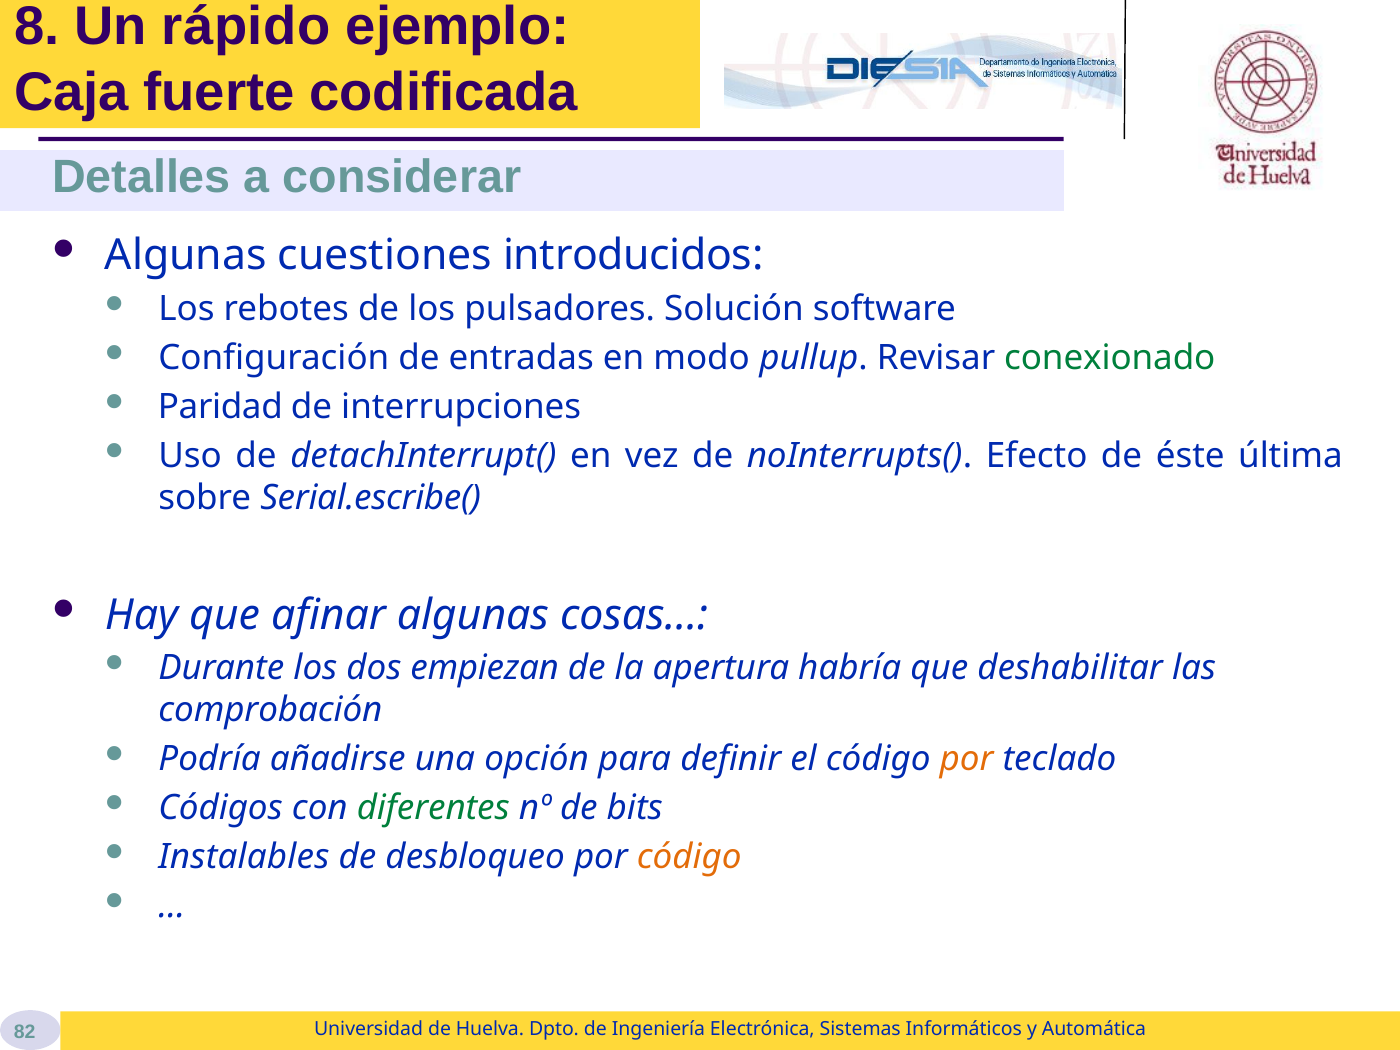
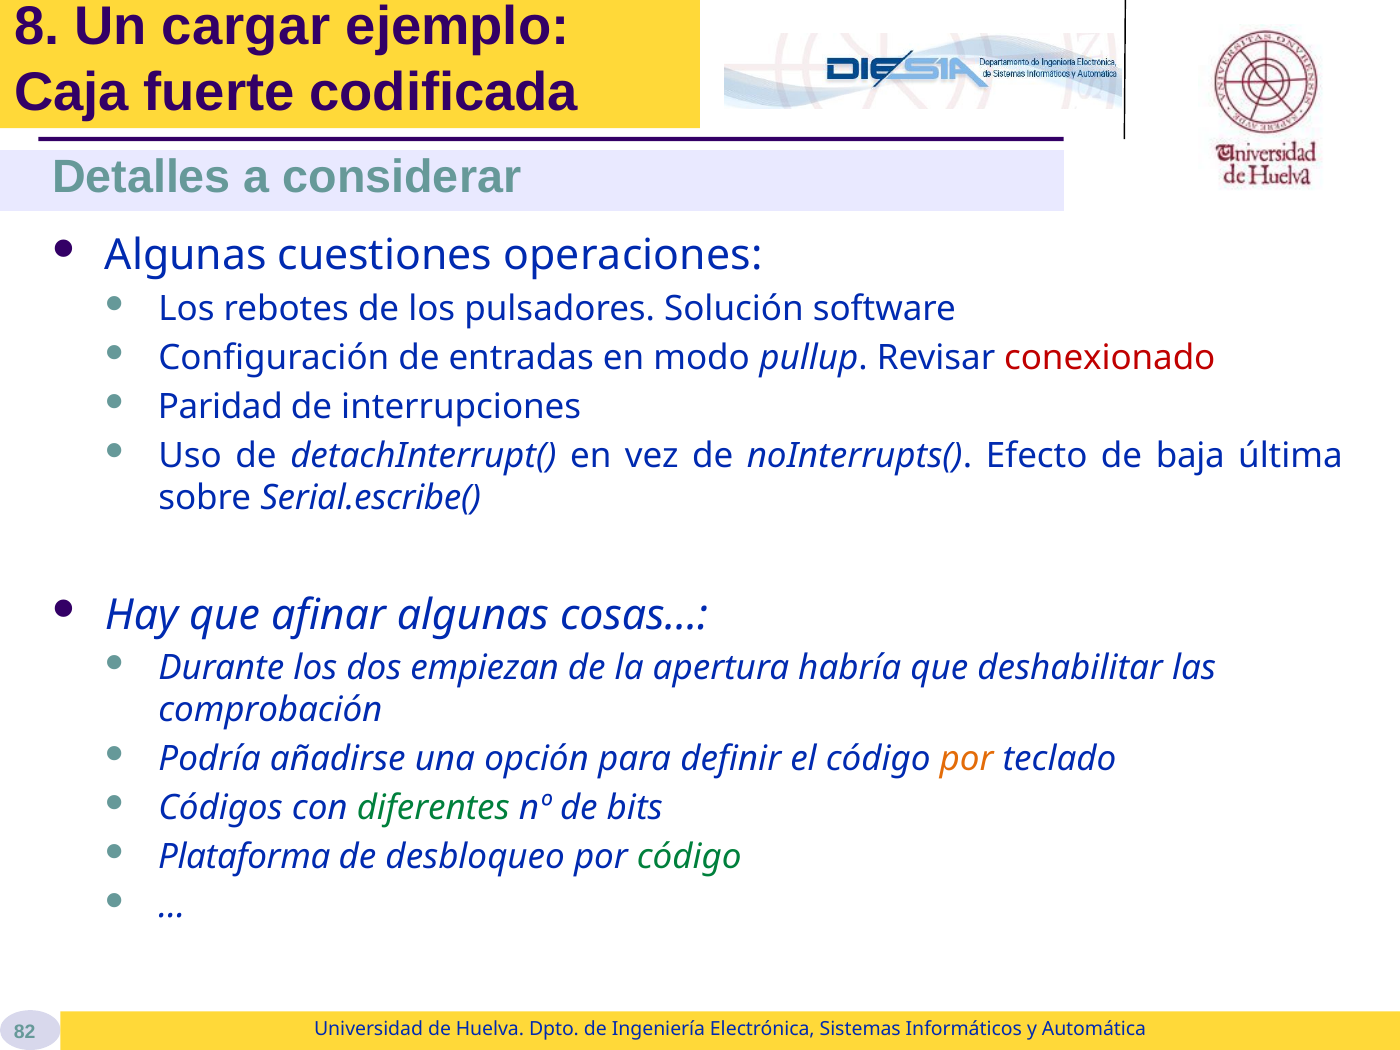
rápido: rápido -> cargar (246, 27)
introducidos: introducidos -> operaciones (633, 256)
conexionado colour: green -> red (1110, 358)
éste: éste -> baja (1190, 456)
Instalables: Instalables -> Plataforma (244, 857)
código colour: orange -> green (689, 857)
